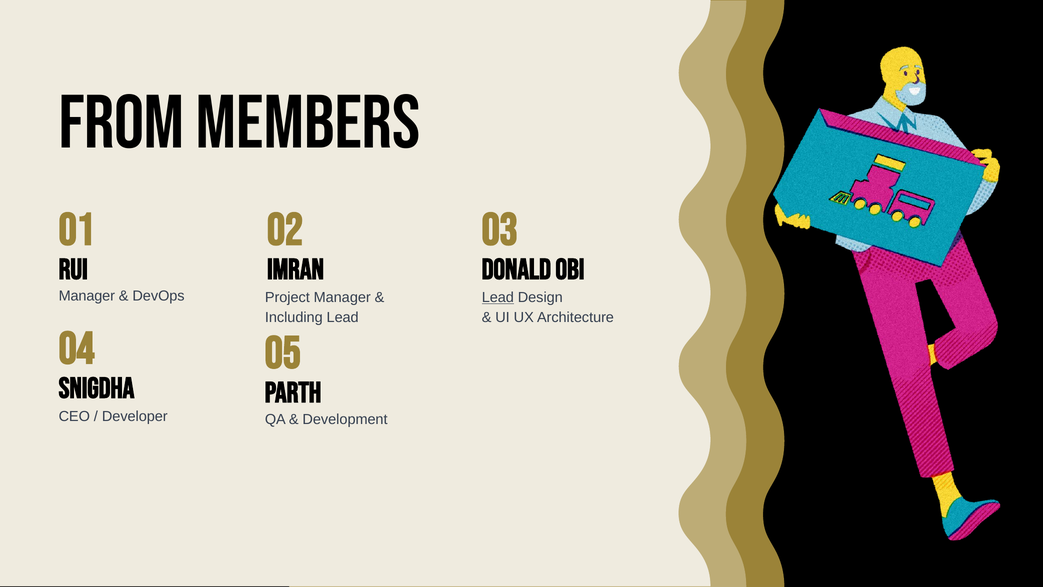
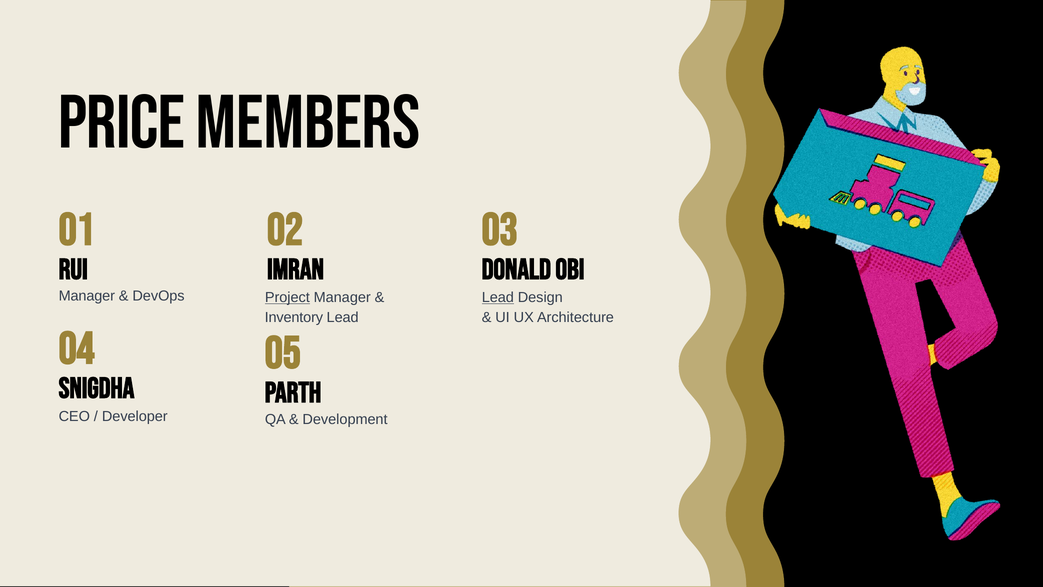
FROM: FROM -> PRICE (122, 123)
Project underline: none -> present (287, 297)
Including: Including -> Inventory (294, 317)
